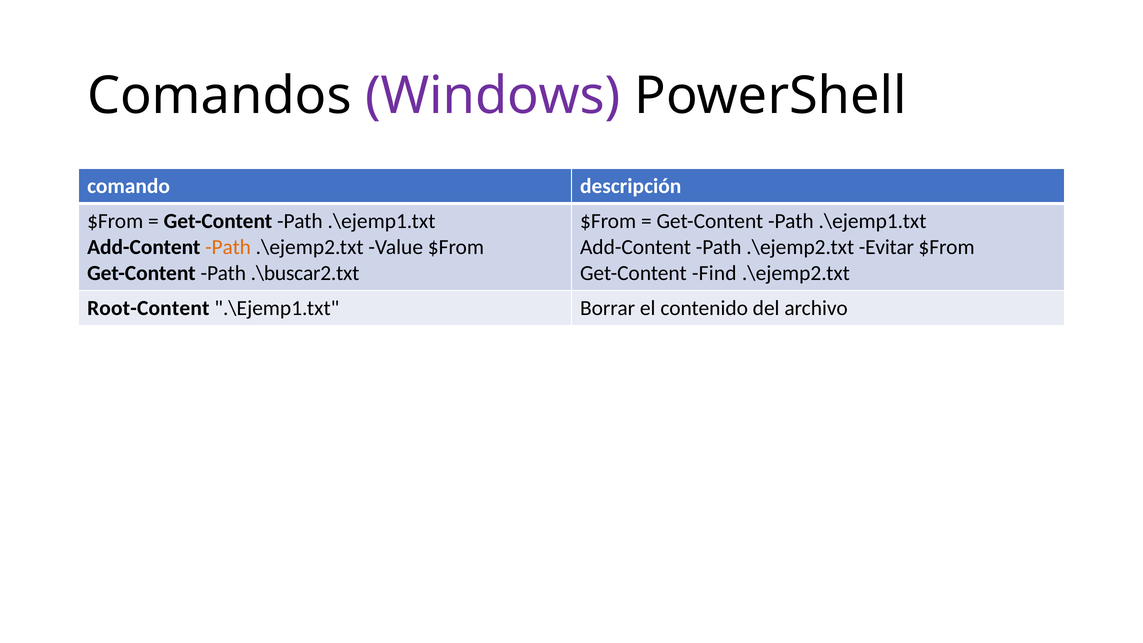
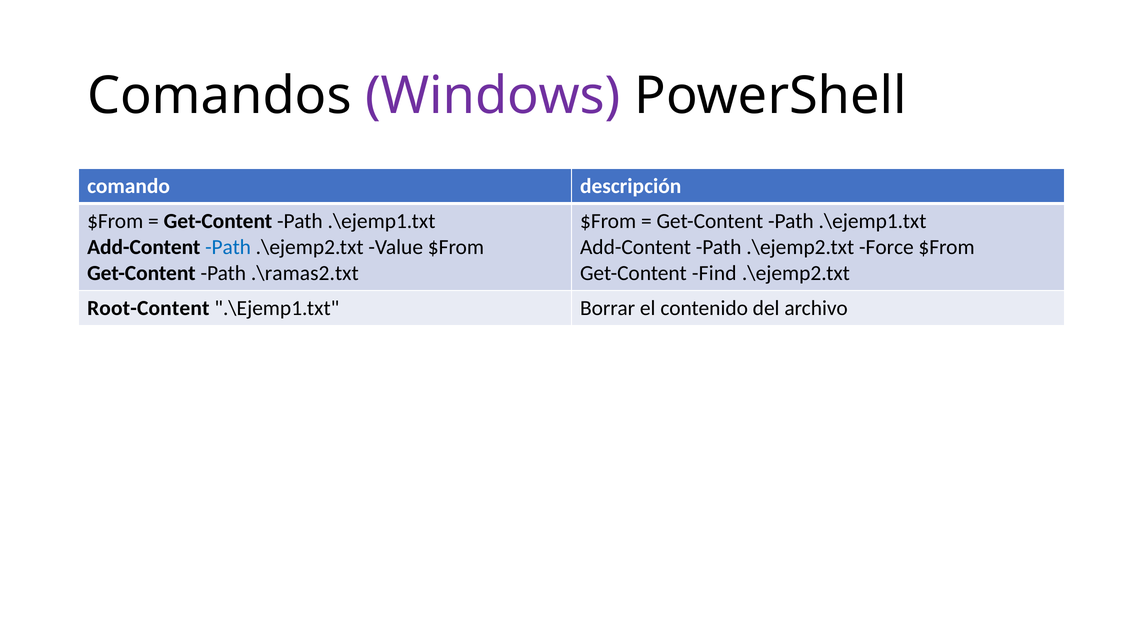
Path colour: orange -> blue (228, 247)
Evitar: Evitar -> Force (886, 247)
.\buscar2.txt: .\buscar2.txt -> .\ramas2.txt (305, 273)
